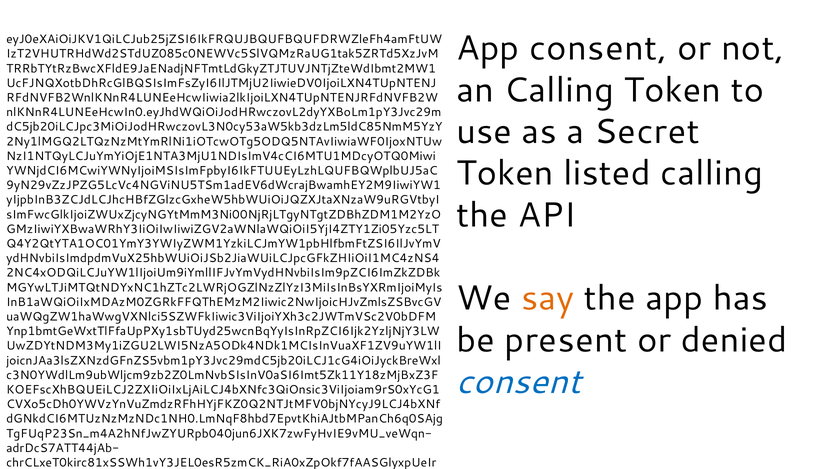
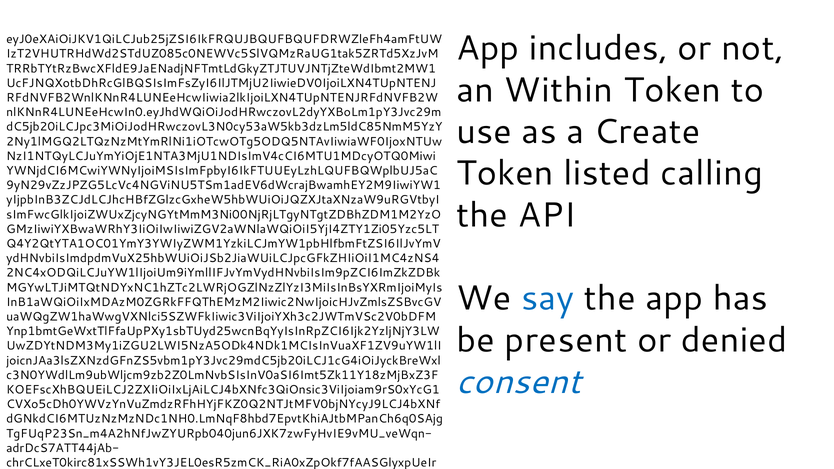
App consent: consent -> includes (599, 48)
an Calling: Calling -> Within (559, 90)
Secret: Secret -> Create (647, 132)
say colour: orange -> blue (548, 299)
